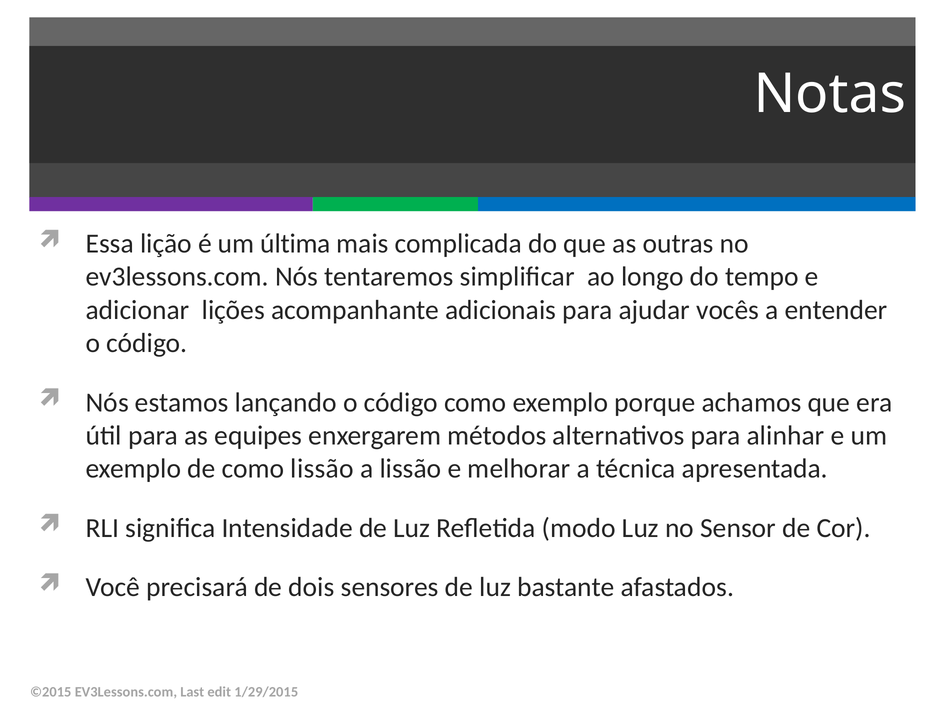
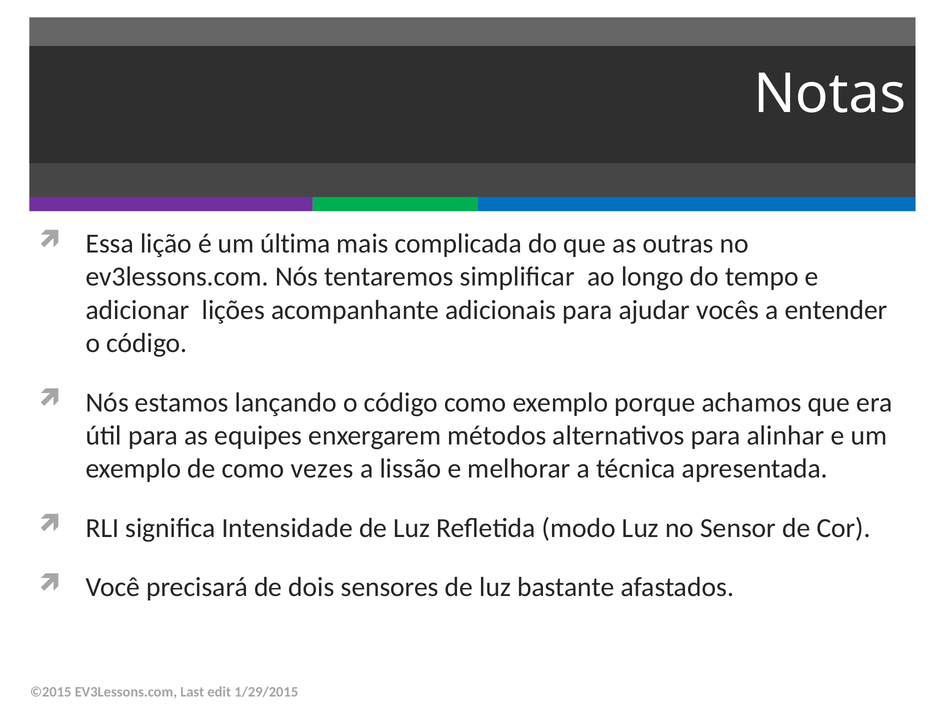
como lissão: lissão -> vezes (322, 468)
